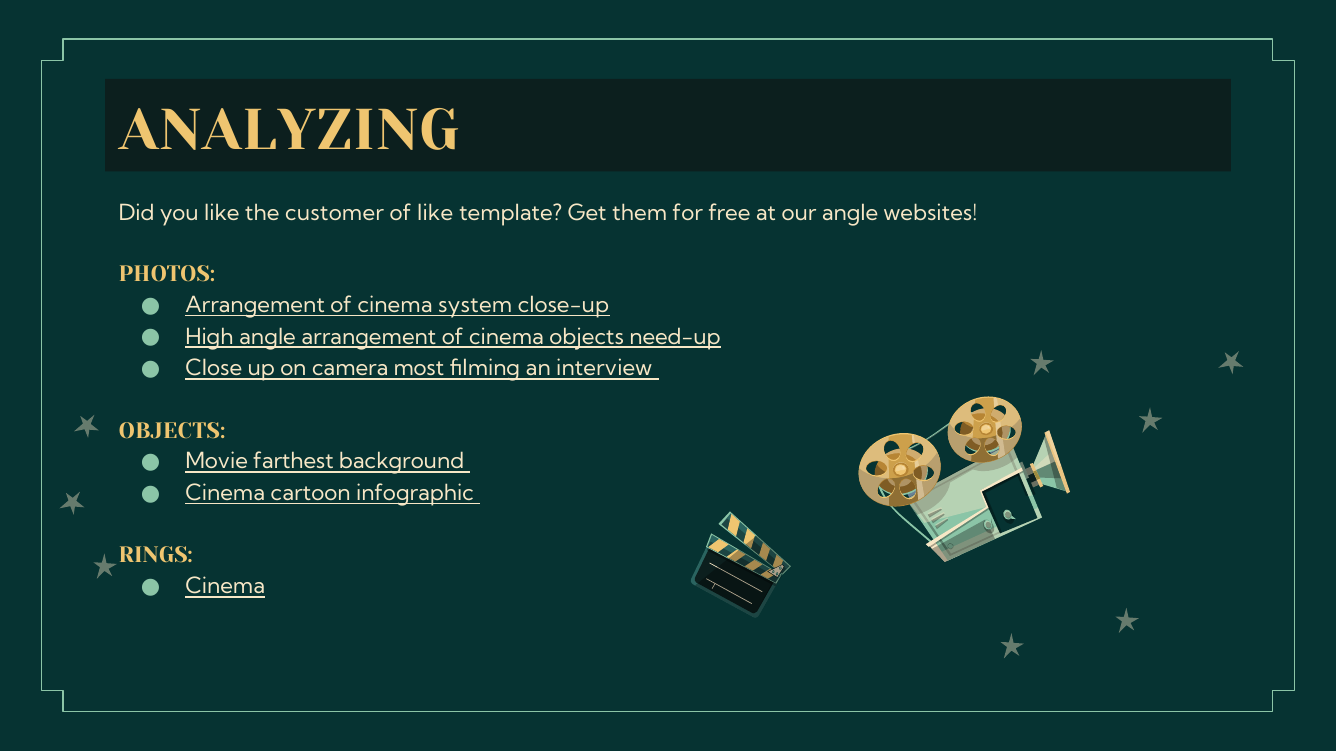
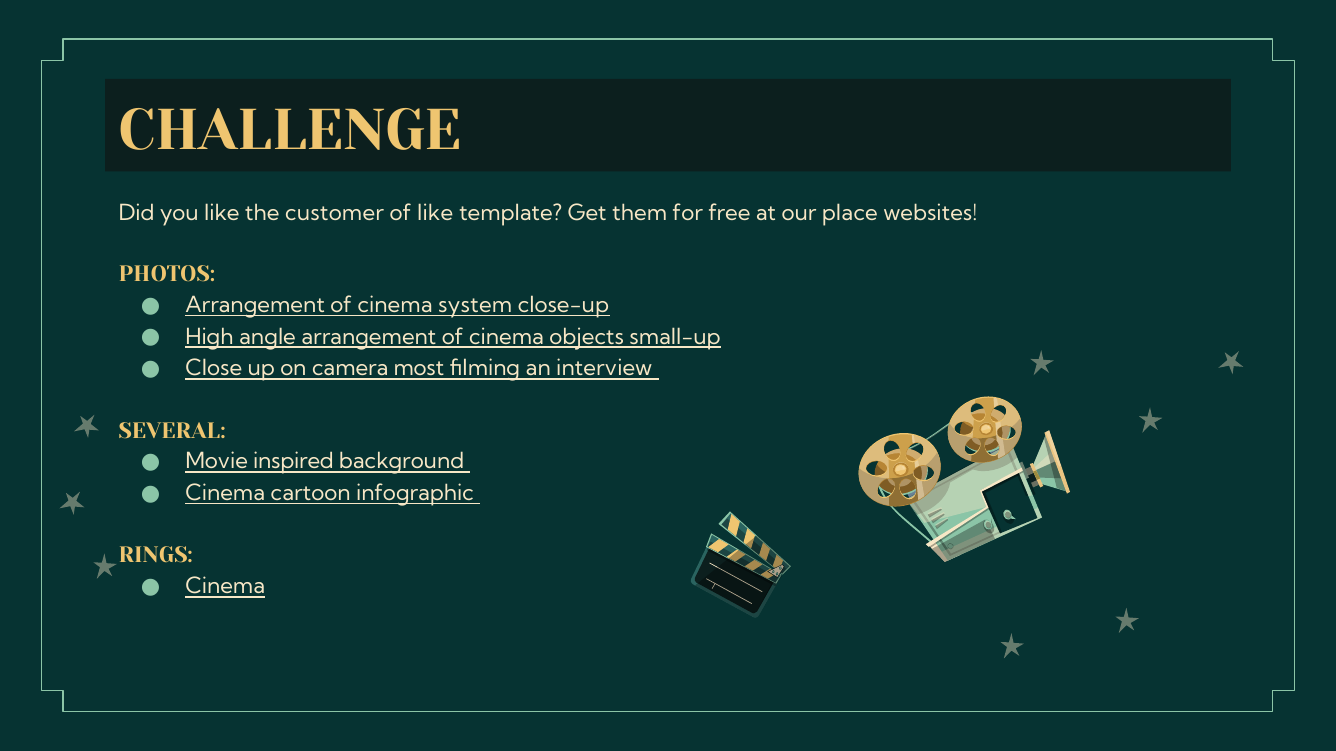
ANALYZING: ANALYZING -> CHALLENGE (290, 131)
our angle: angle -> place (850, 213)
need-up: need-up -> small-up (675, 337)
OBJECTS: OBJECTS -> SEVERAL (172, 431)
farthest: farthest -> inspired (293, 462)
